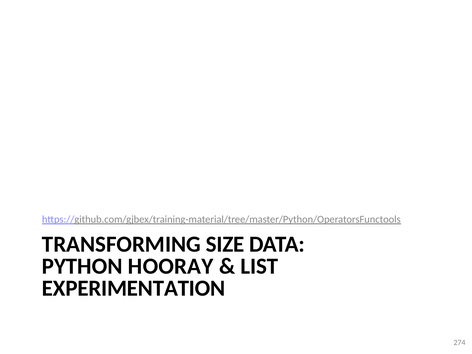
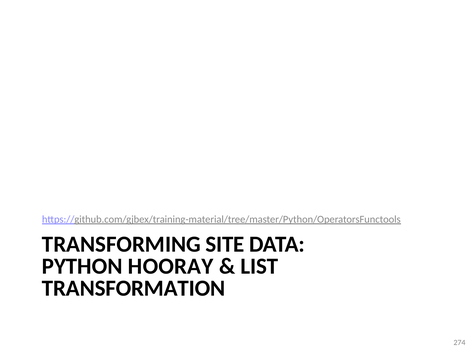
SIZE: SIZE -> SITE (225, 244)
EXPERIMENTATION: EXPERIMENTATION -> TRANSFORMATION (134, 288)
